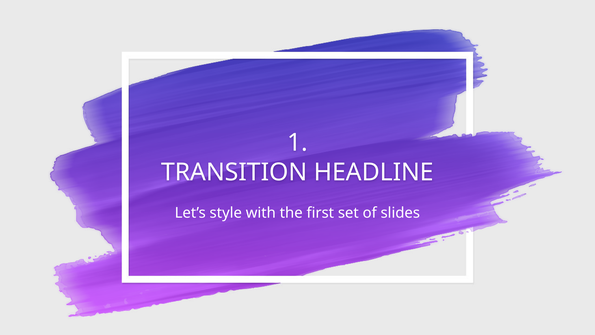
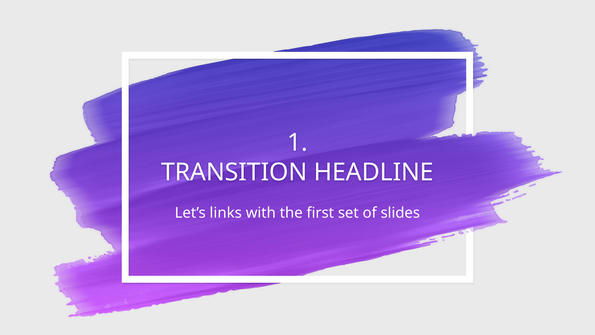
style: style -> links (226, 213)
